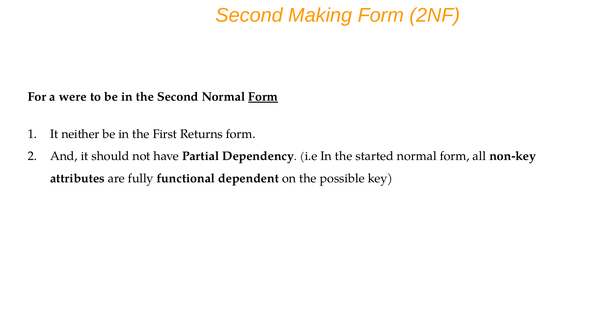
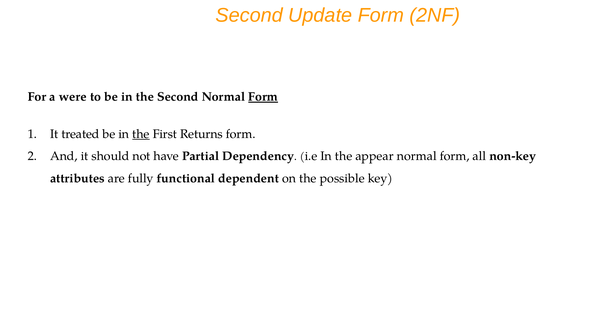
Making: Making -> Update (320, 15)
neither: neither -> treated (80, 134)
the underline: none -> present (141, 134)
started: started -> appear (375, 157)
